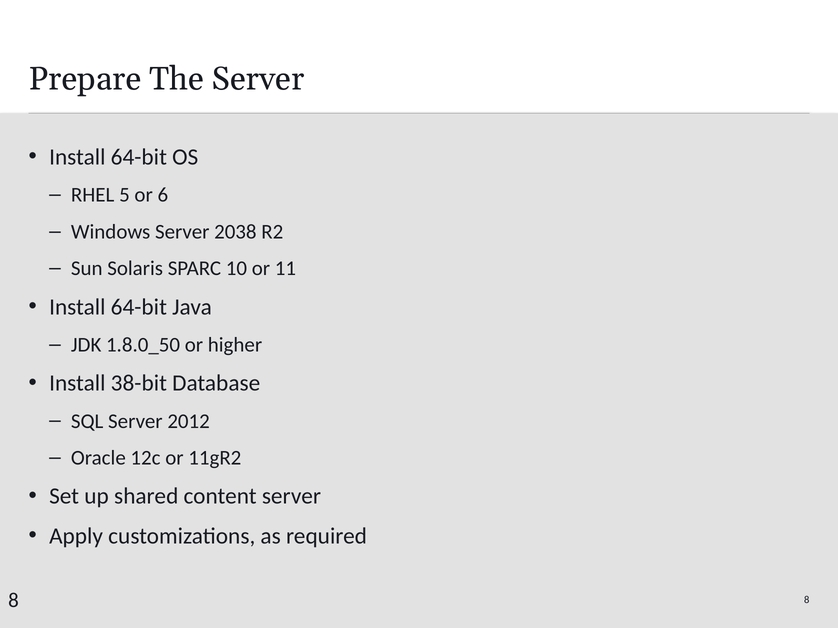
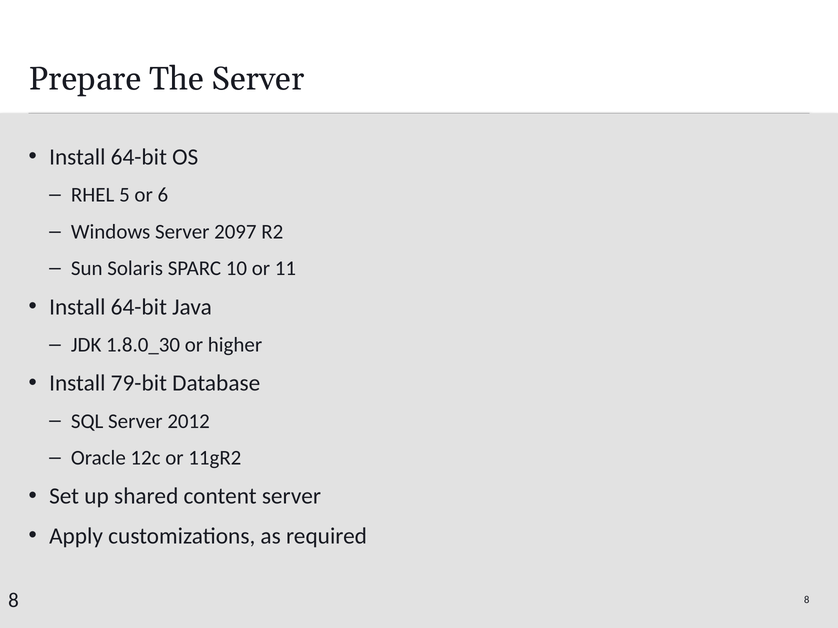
2038: 2038 -> 2097 (235, 232)
1.8.0_50: 1.8.0_50 -> 1.8.0_30 (143, 345)
38-bit: 38-bit -> 79-bit (139, 384)
